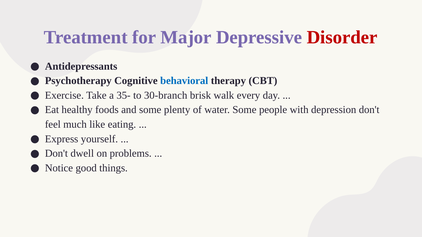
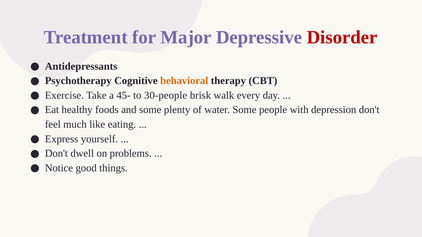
behavioral colour: blue -> orange (184, 81)
35-: 35- -> 45- (124, 95)
30-branch: 30-branch -> 30-people (166, 95)
